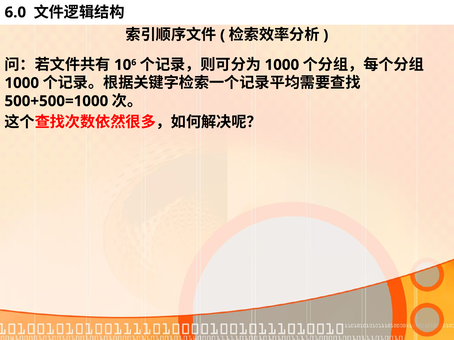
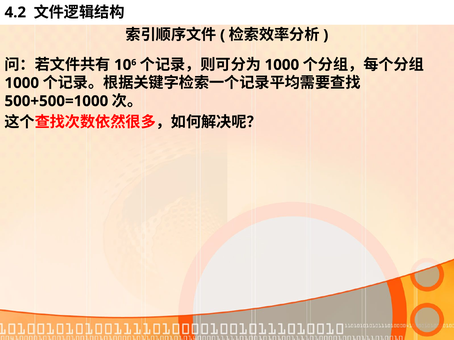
6.0: 6.0 -> 4.2 (15, 12)
